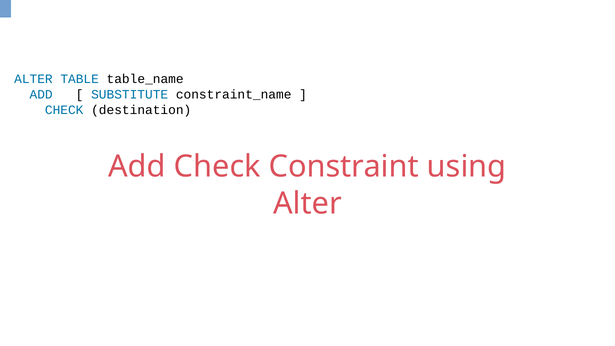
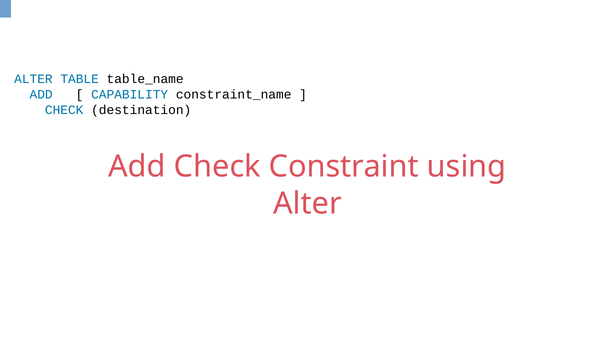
SUBSTITUTE: SUBSTITUTE -> CAPABILITY (130, 95)
